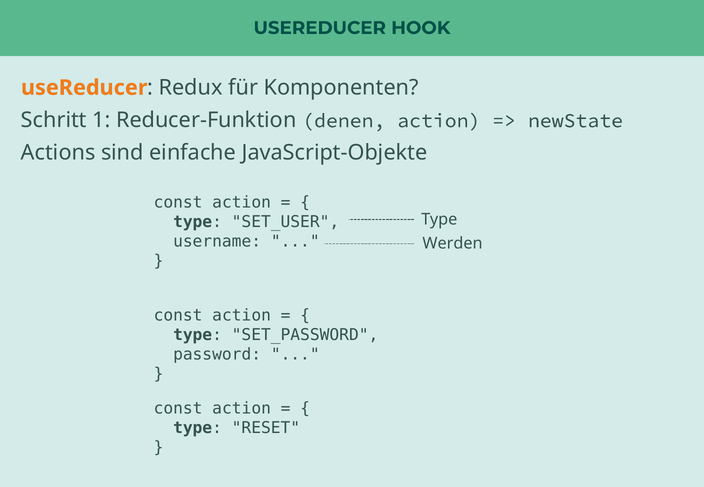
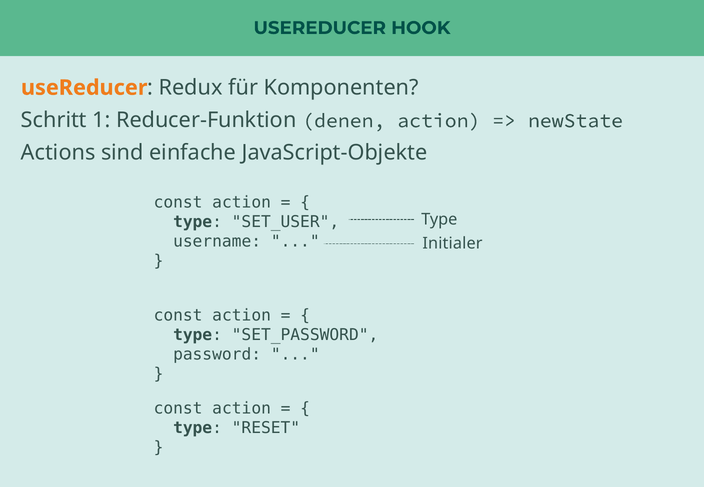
Werden: Werden -> Initialer (452, 244)
